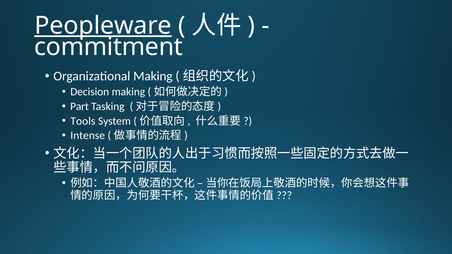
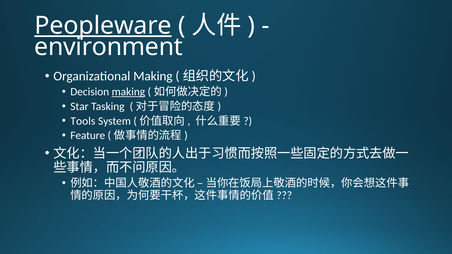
commitment: commitment -> environment (109, 47)
making underline: none -> present (128, 92)
Part: Part -> Star (79, 107)
Intense: Intense -> Feature (88, 136)
